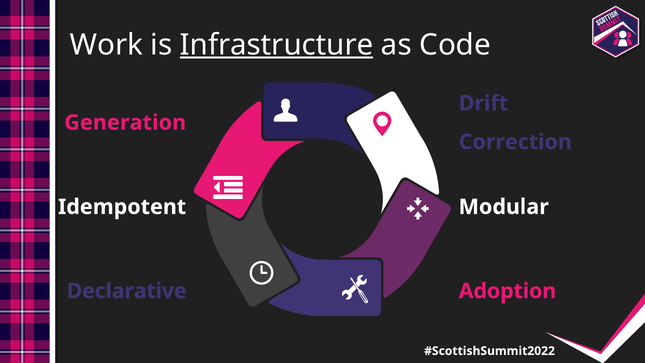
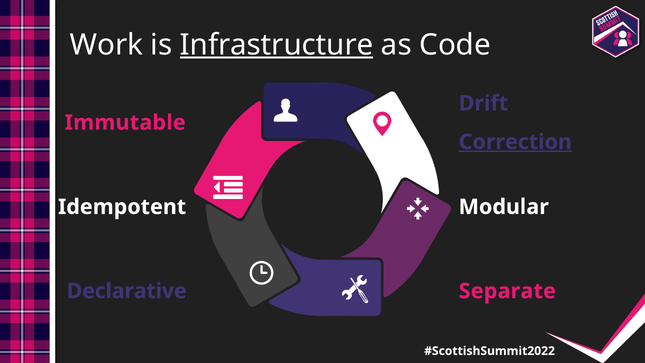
Generation: Generation -> Immutable (125, 123)
Correction underline: none -> present (515, 142)
Adoption: Adoption -> Separate (507, 291)
